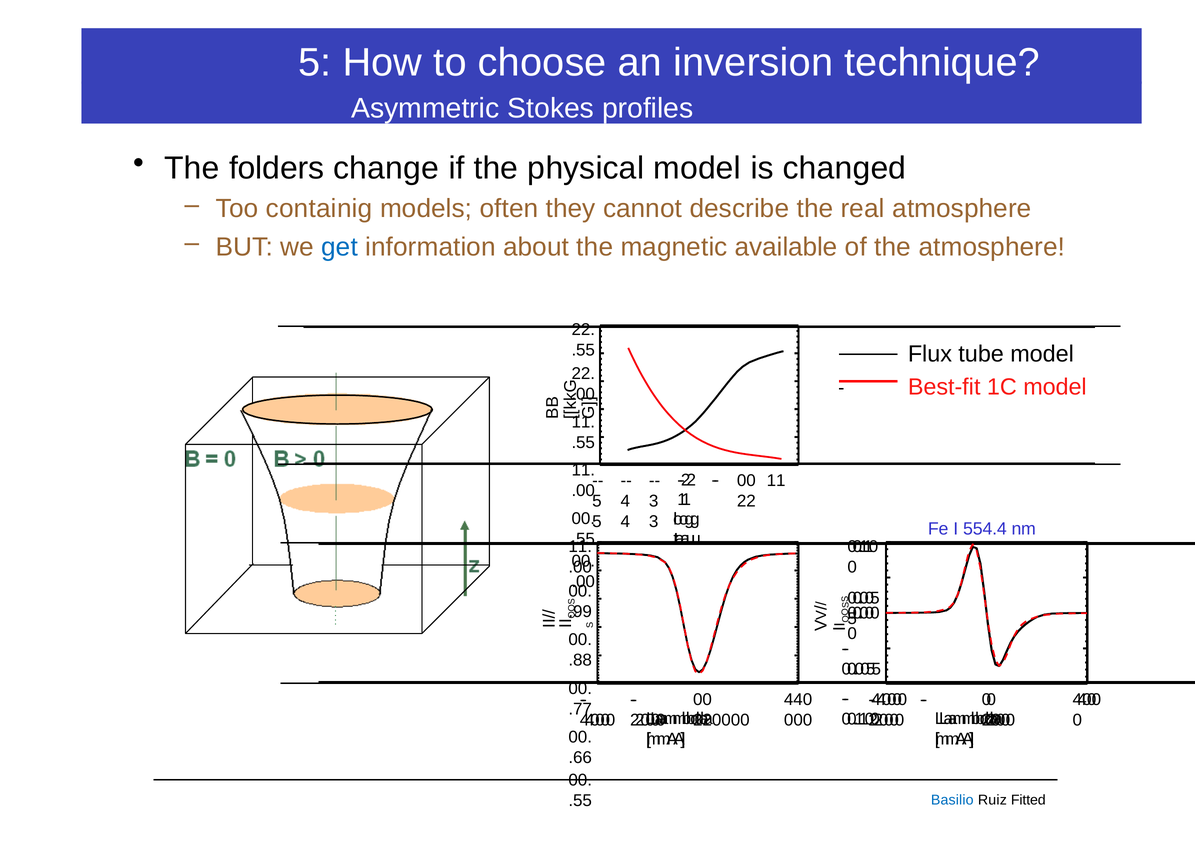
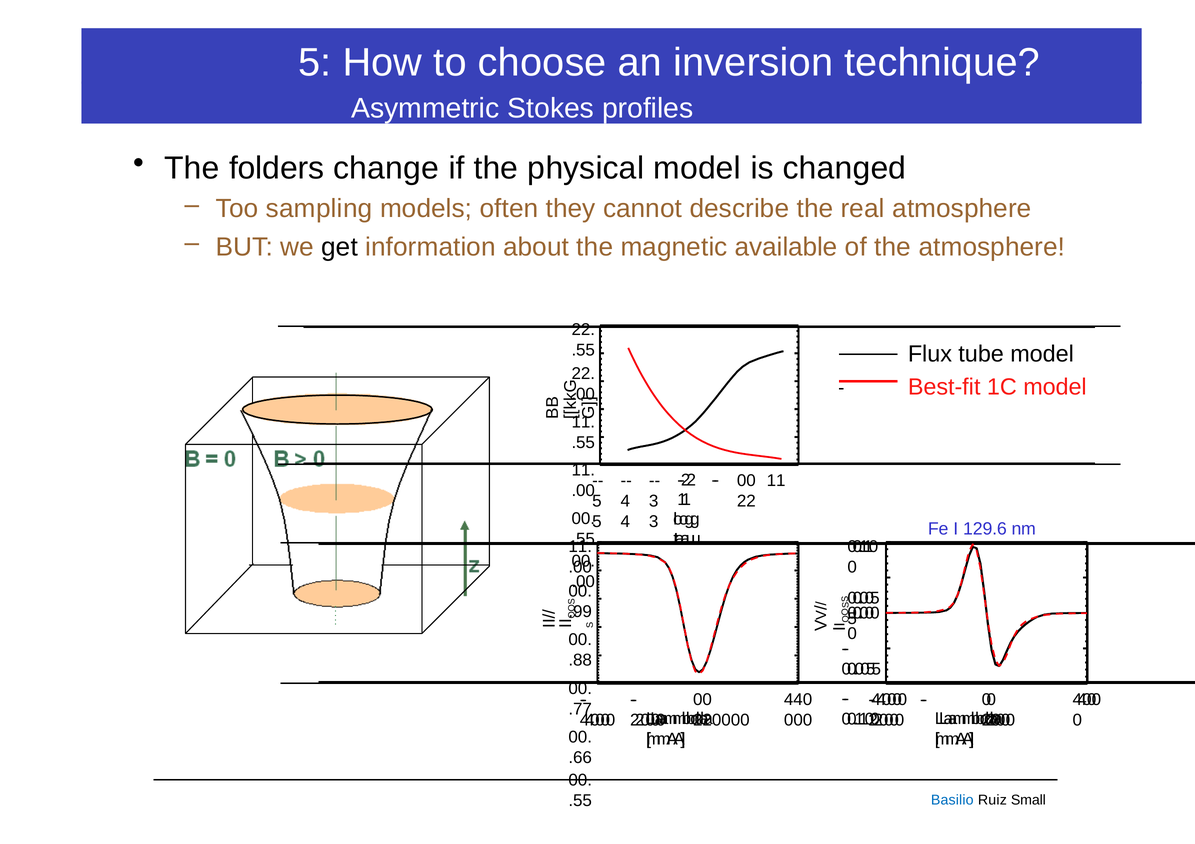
containig: containig -> sampling (319, 209)
get colour: blue -> black (340, 247)
554.4: 554.4 -> 129.6 (985, 529)
Fitted: Fitted -> Small (1028, 801)
